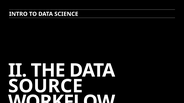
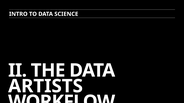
SOURCE: SOURCE -> ARTISTS (46, 86)
